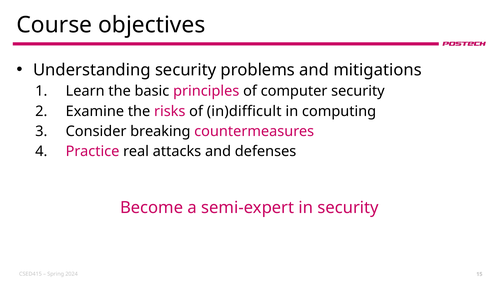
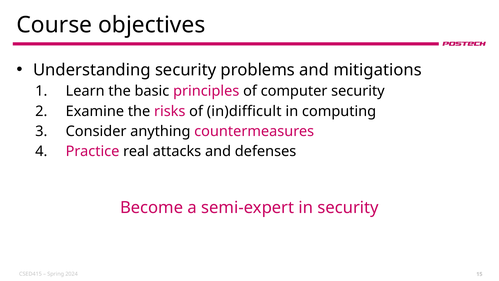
breaking: breaking -> anything (160, 131)
